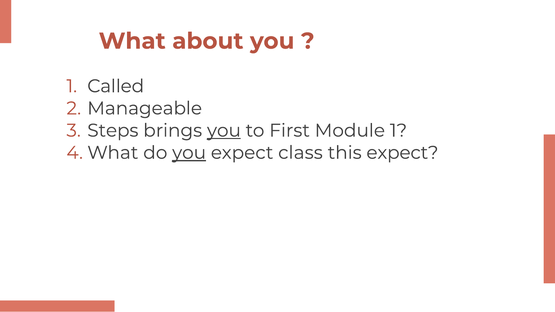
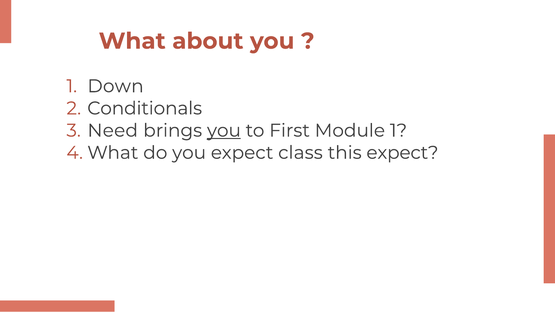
Called: Called -> Down (116, 86)
Manageable: Manageable -> Conditionals (145, 108)
Steps: Steps -> Need (113, 131)
you underline: present -> none (189, 153)
